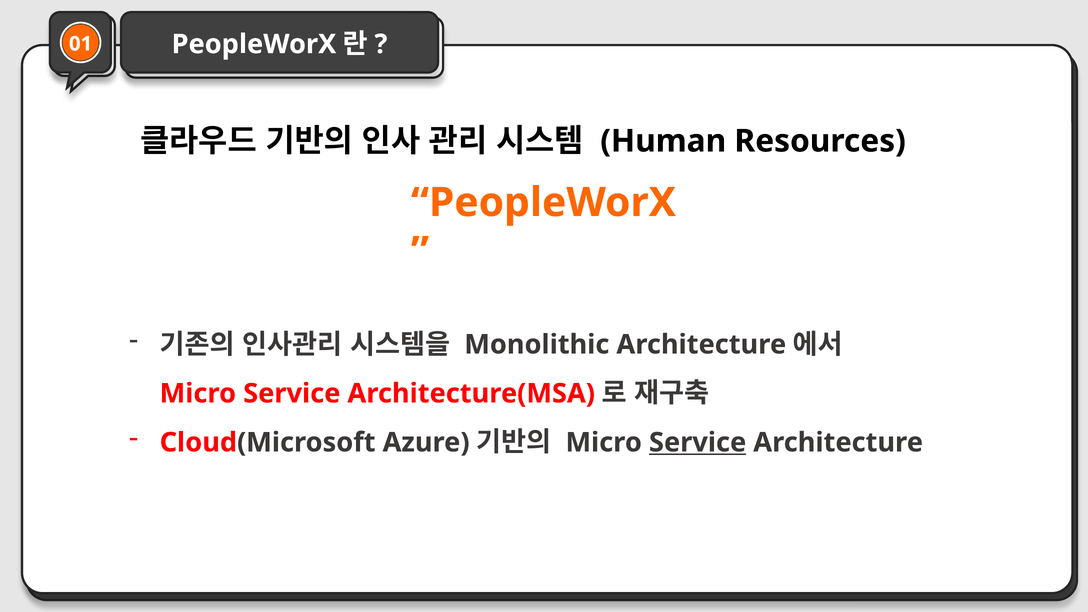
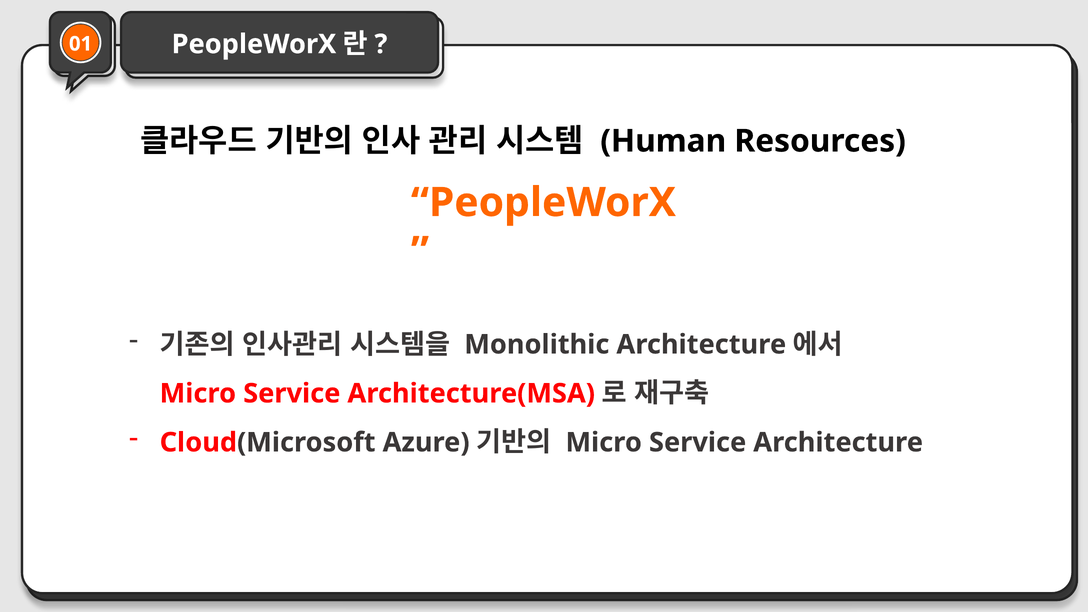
Service underline: present -> none (698, 442)
